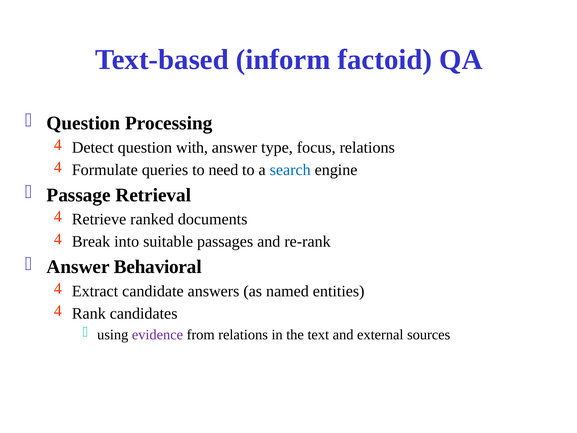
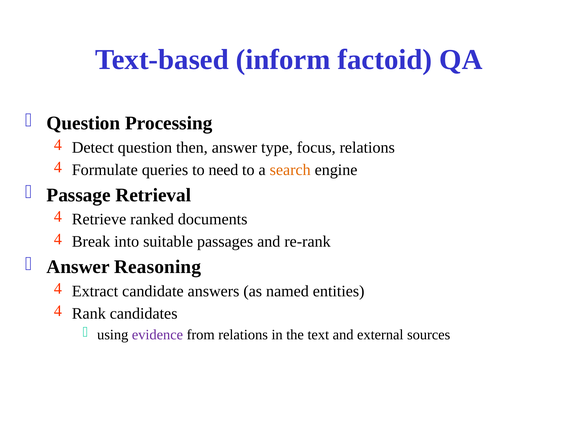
with: with -> then (192, 147)
search colour: blue -> orange (290, 170)
Behavioral: Behavioral -> Reasoning (158, 267)
